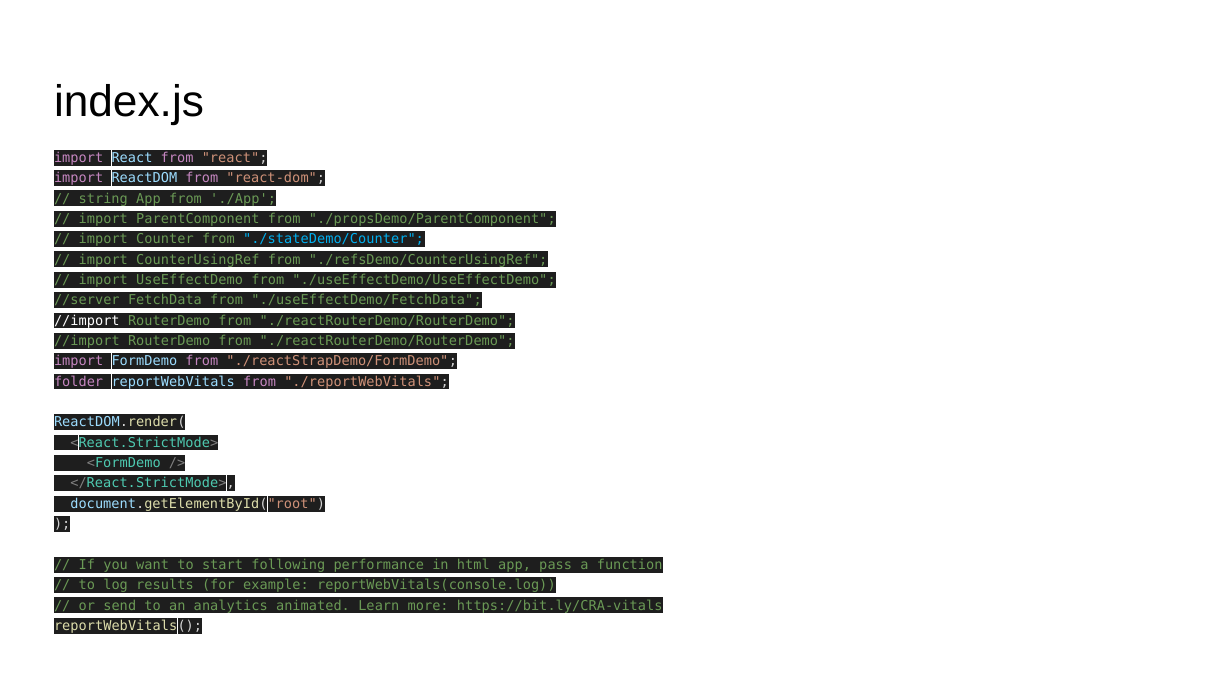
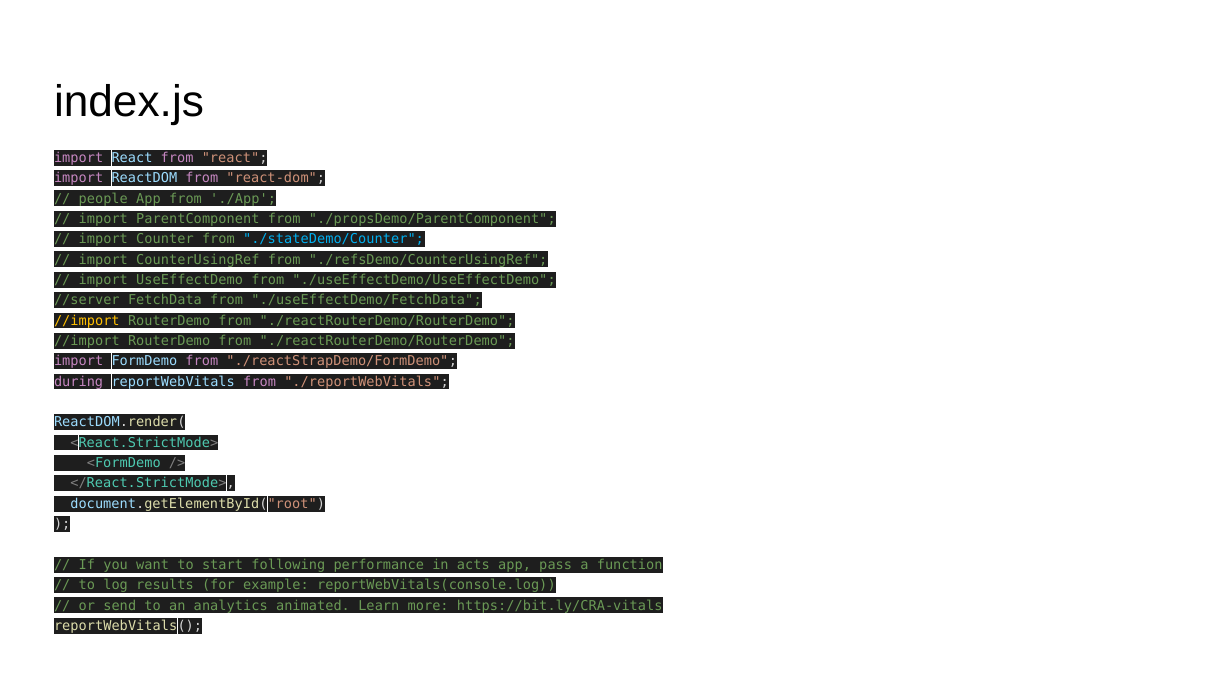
string: string -> people (103, 199)
//import colour: white -> yellow (87, 321)
folder: folder -> during (79, 382)
html: html -> acts (473, 565)
